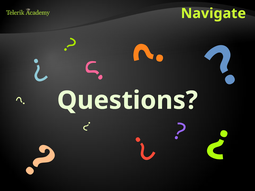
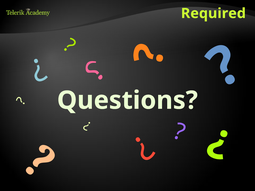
Navigate: Navigate -> Required (213, 13)
